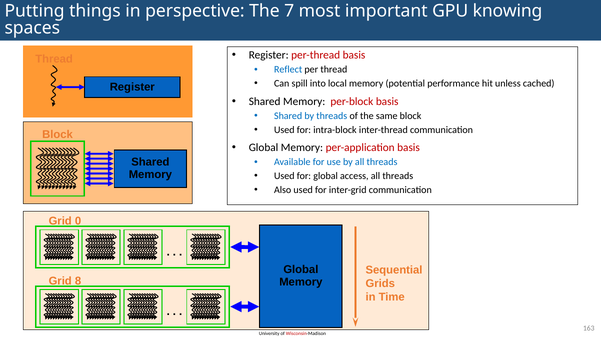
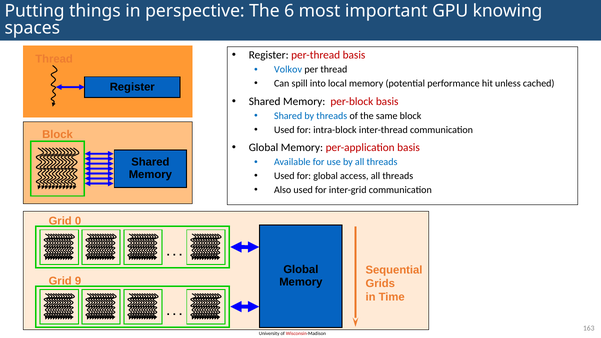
7: 7 -> 6 (289, 11)
Reflect: Reflect -> Volkov (288, 70)
8: 8 -> 9 (78, 281)
